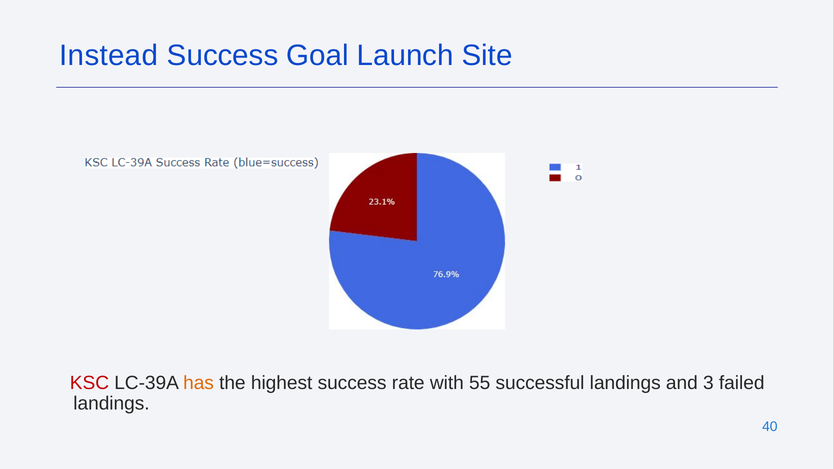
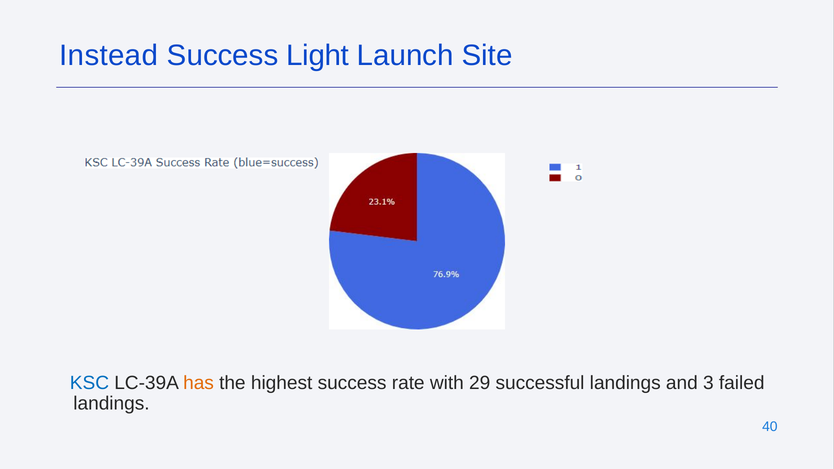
Goal: Goal -> Light (318, 56)
KSC colour: red -> blue (89, 383)
55: 55 -> 29 (480, 383)
